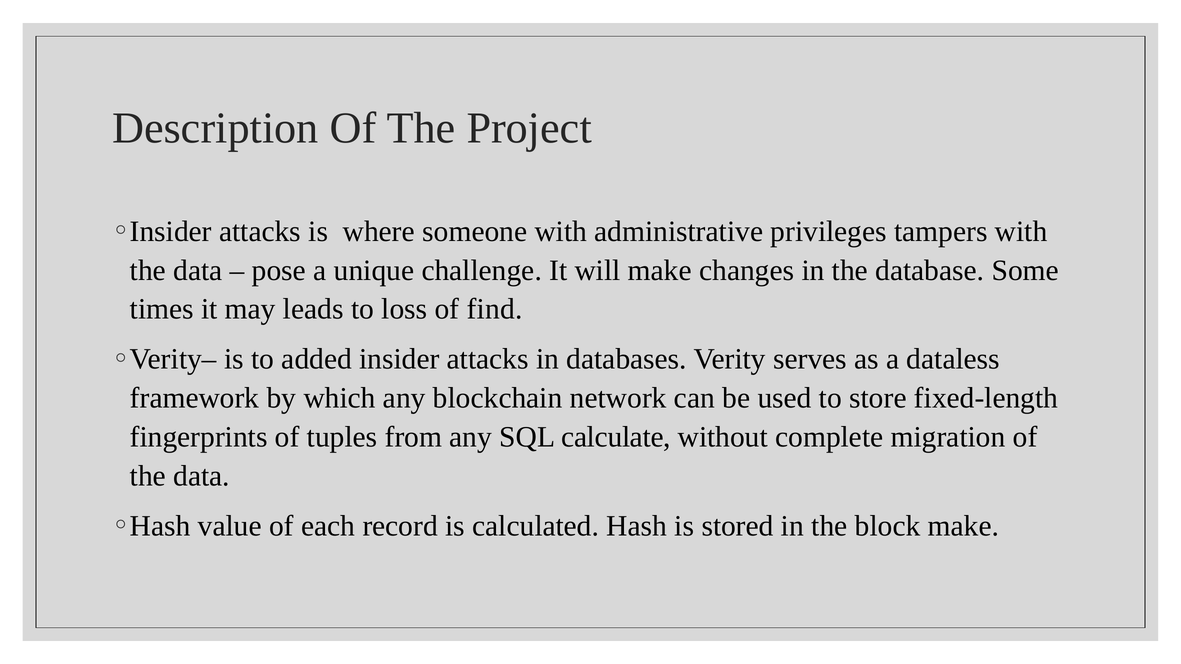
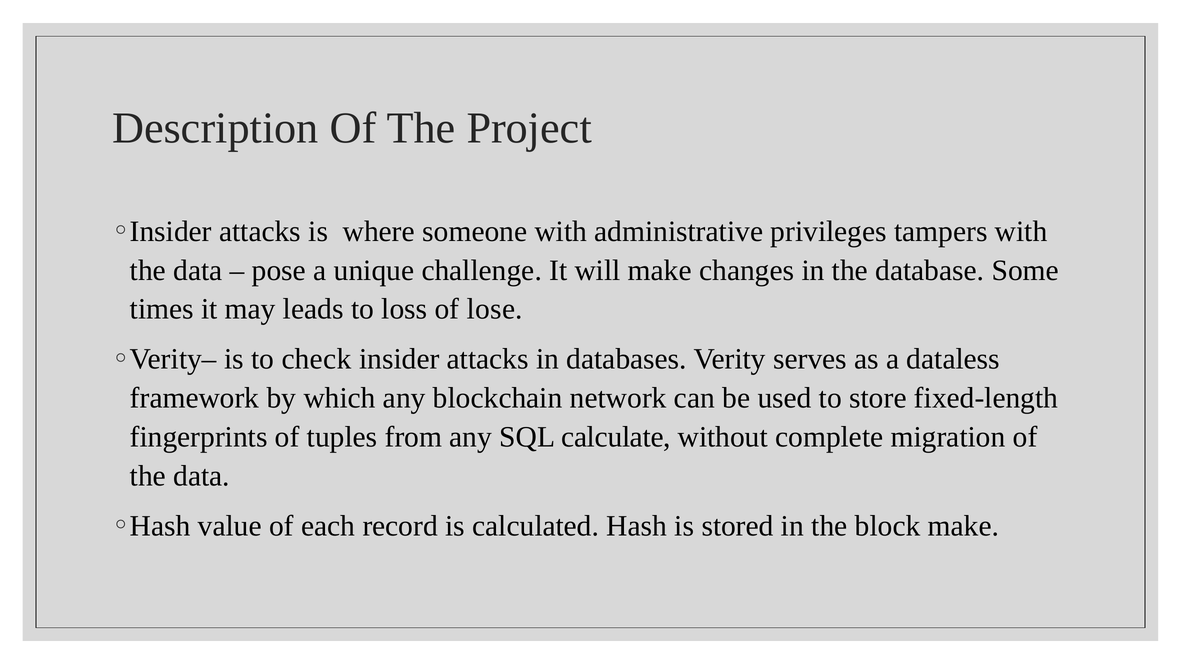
find: find -> lose (495, 309)
added: added -> check (316, 359)
